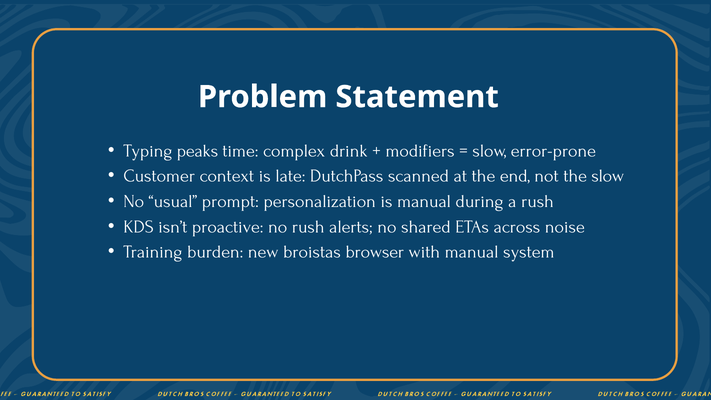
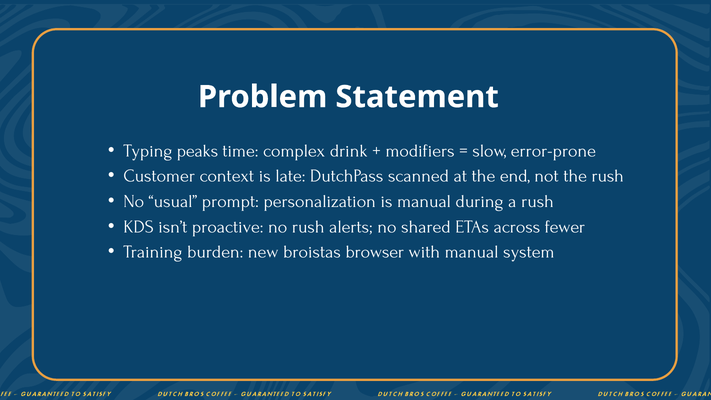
the slow: slow -> rush (608, 176)
noise: noise -> fewer (565, 227)
